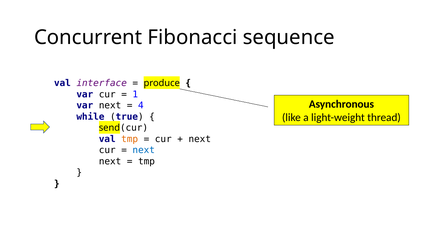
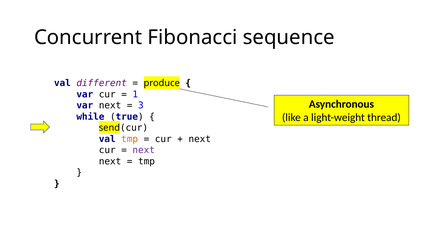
interface: interface -> different (102, 83)
4: 4 -> 3 (141, 105)
next colour: blue -> purple (144, 150)
